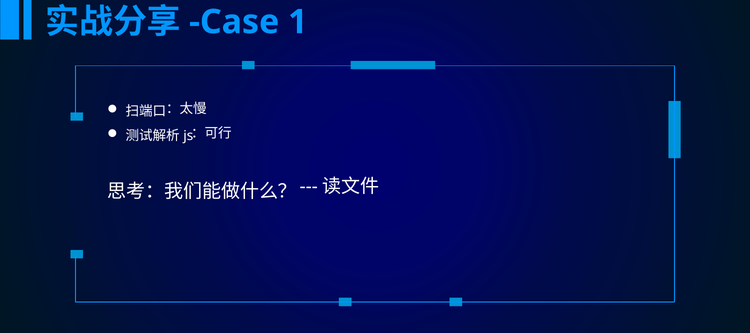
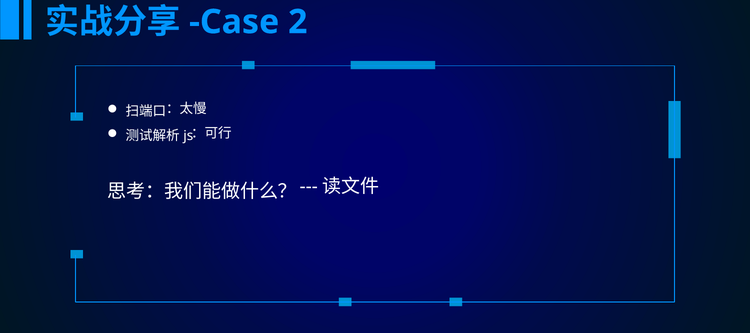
1: 1 -> 2 (298, 22)
